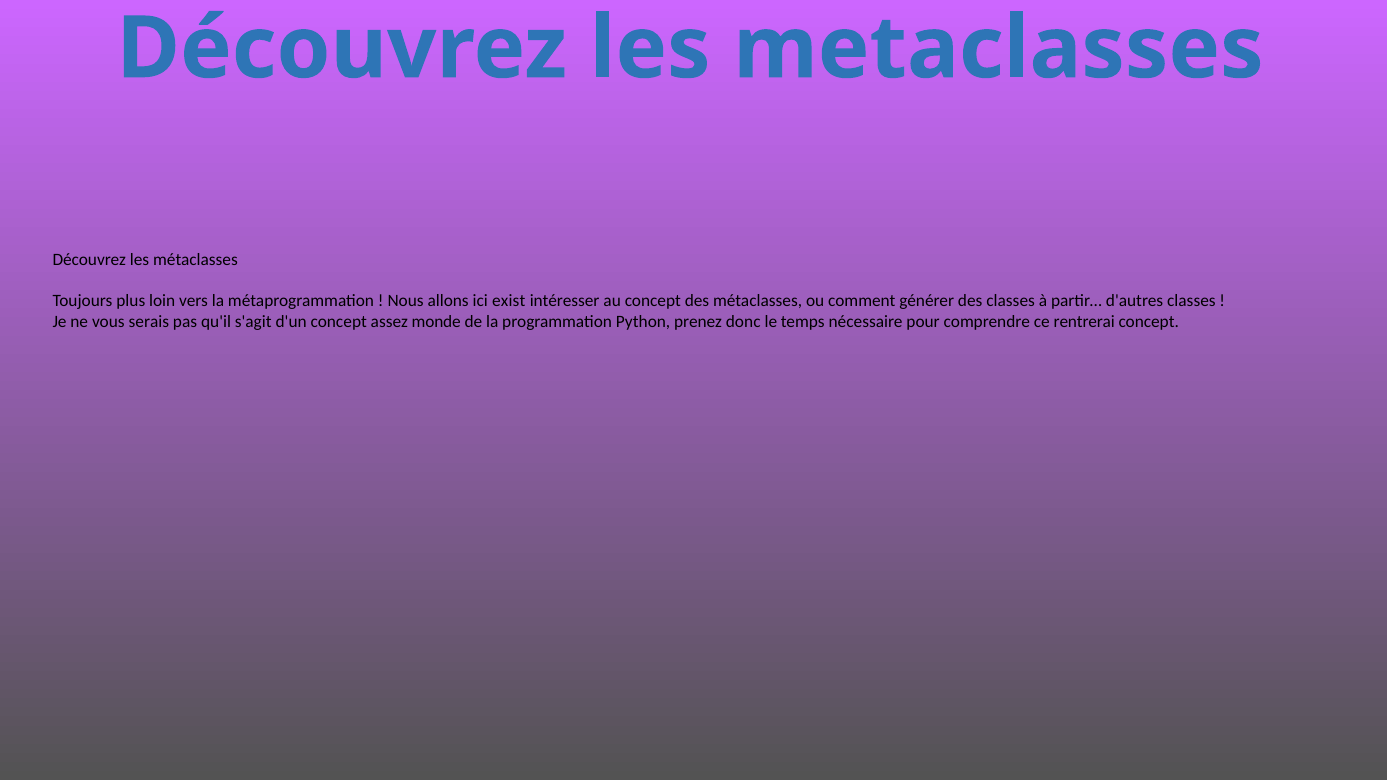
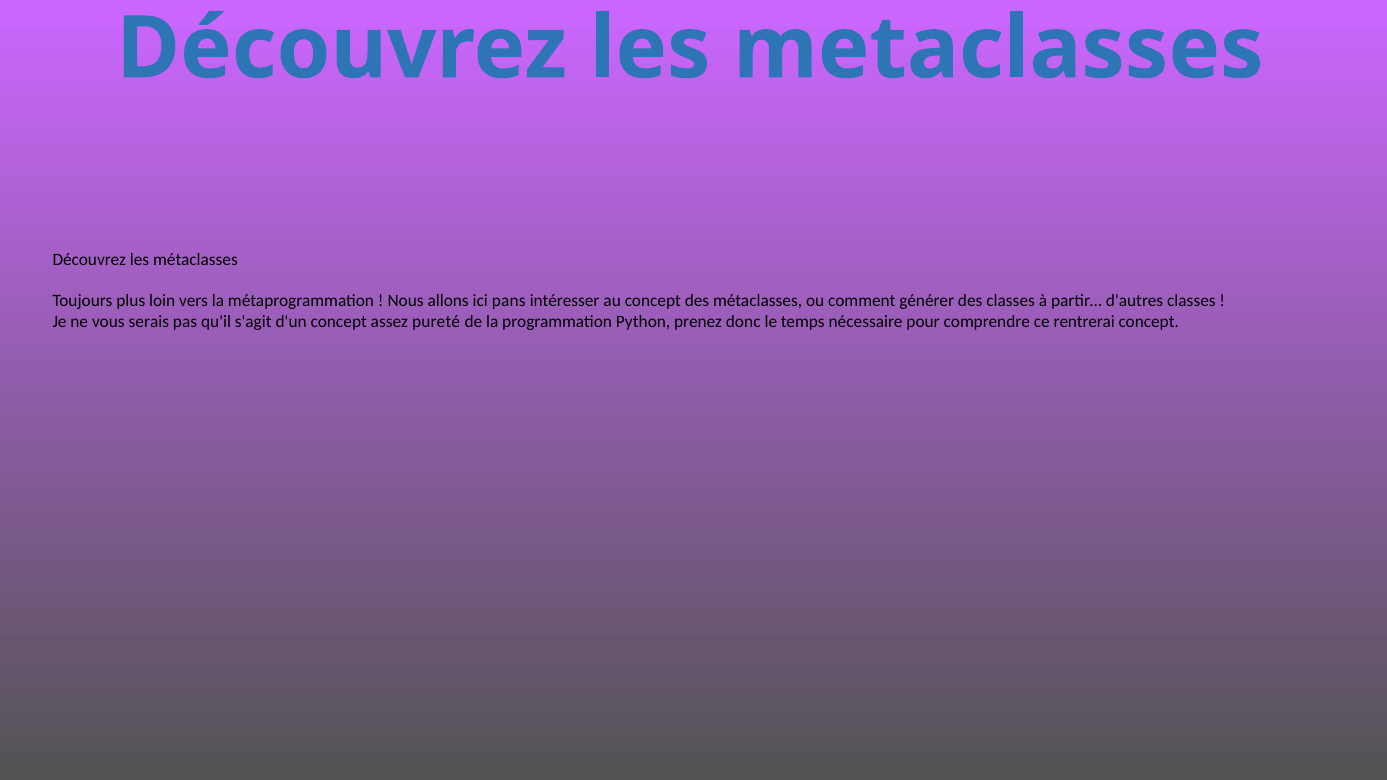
exist: exist -> pans (509, 301)
monde: monde -> pureté (436, 322)
